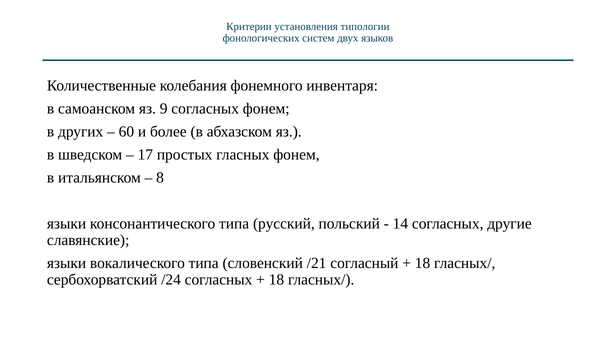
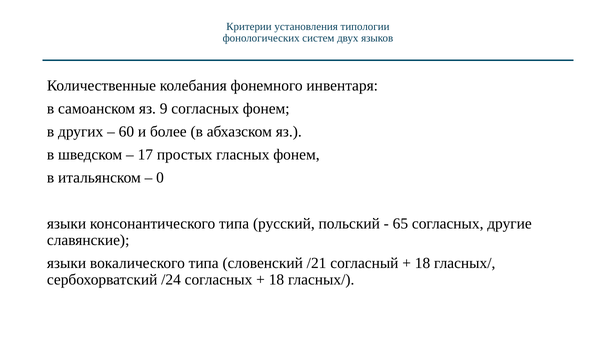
8: 8 -> 0 (160, 178)
14: 14 -> 65 (400, 224)
